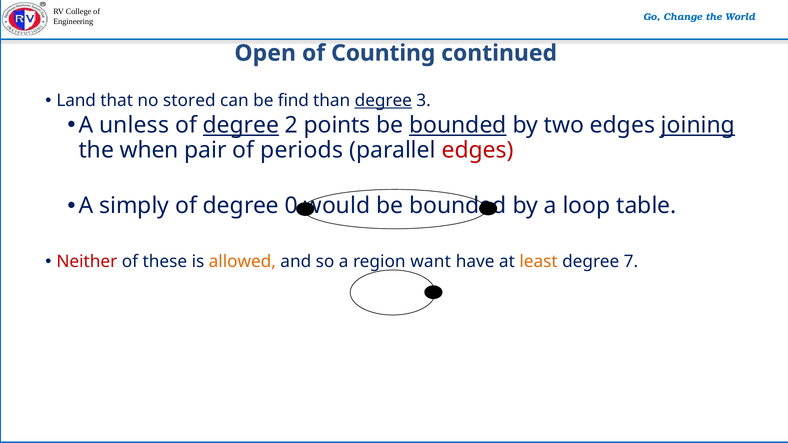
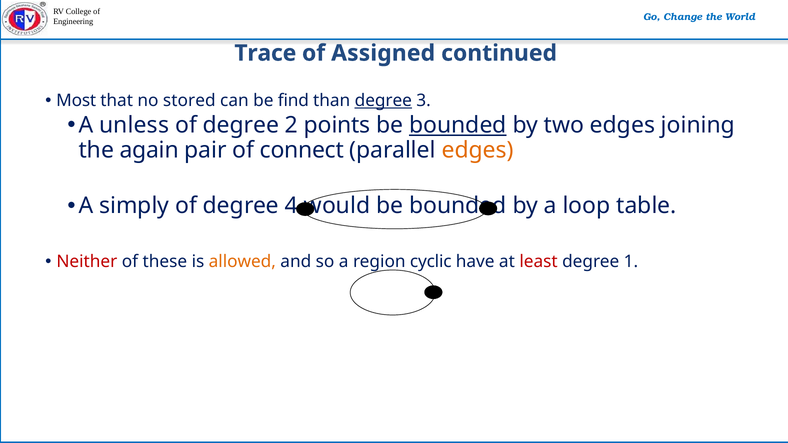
Open: Open -> Trace (265, 53)
Counting: Counting -> Assigned (383, 53)
Land: Land -> Most (76, 101)
degree underline: present -> none (241, 125)
joining underline: present -> none (698, 125)
when: when -> again (149, 150)
periods: periods -> connect (302, 150)
edges colour: red -> orange (478, 150)
0: 0 -> 4 (291, 206)
want: want -> cyclic (431, 262)
least colour: orange -> red (539, 262)
7: 7 -> 1 (631, 262)
